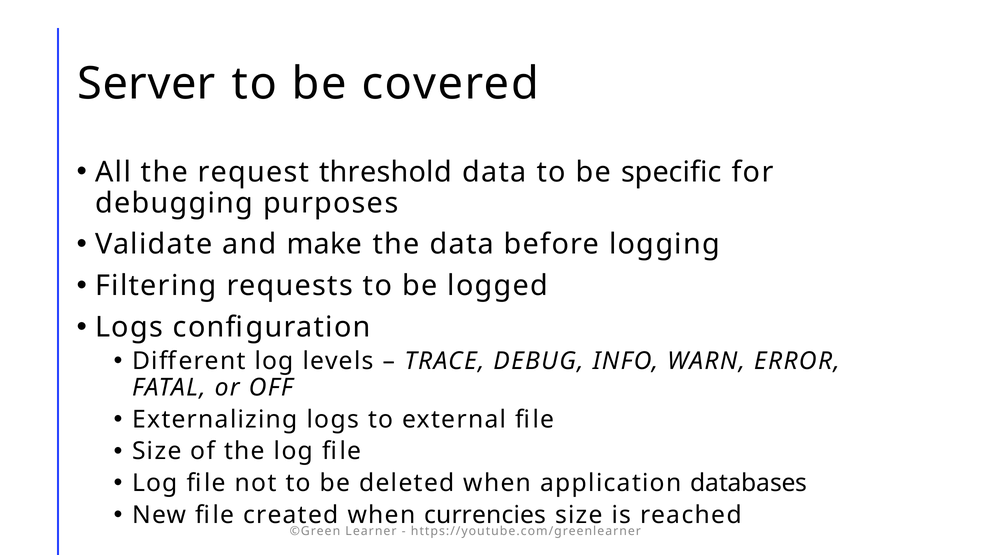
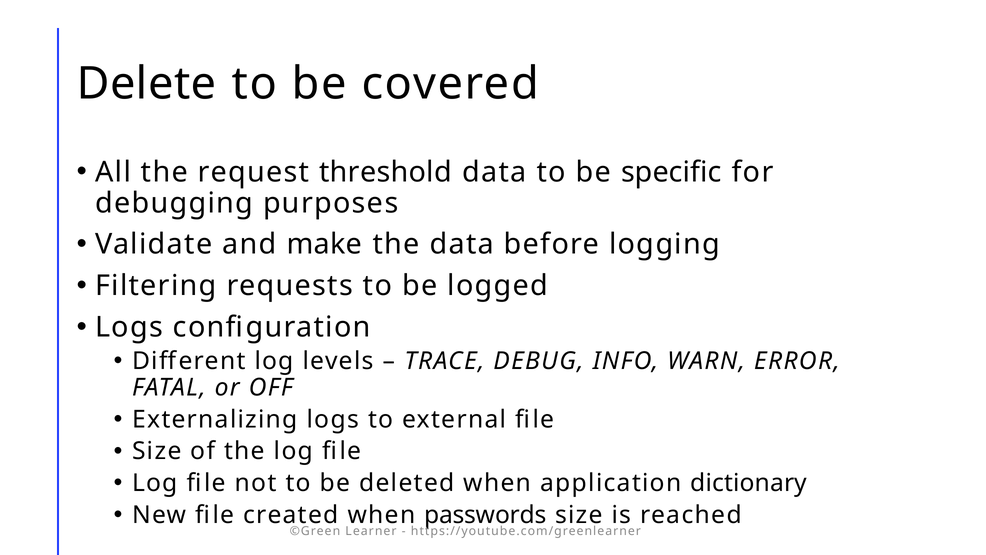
Server: Server -> Delete (146, 84)
databases: databases -> dictionary (749, 483)
currencies: currencies -> passwords (485, 515)
